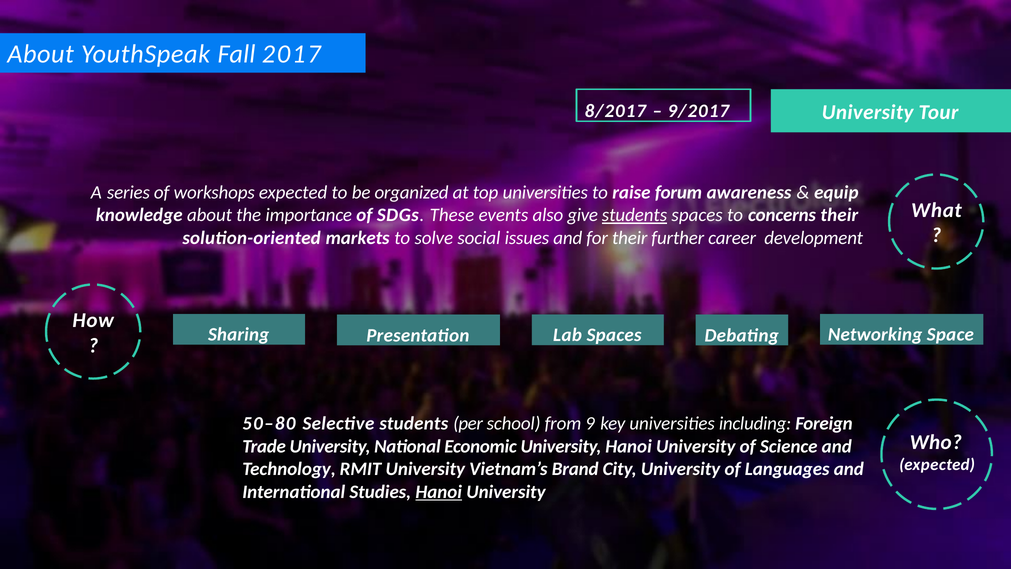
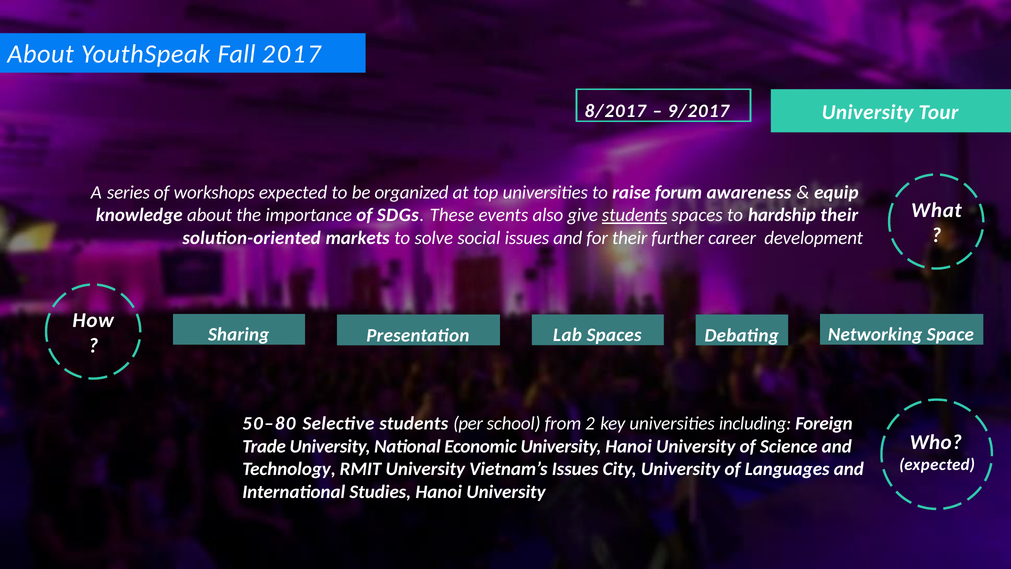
concerns: concerns -> hardship (782, 215)
9: 9 -> 2 (590, 423)
Vietnam’s Brand: Brand -> Issues (575, 469)
Hanoi underline: present -> none (439, 492)
